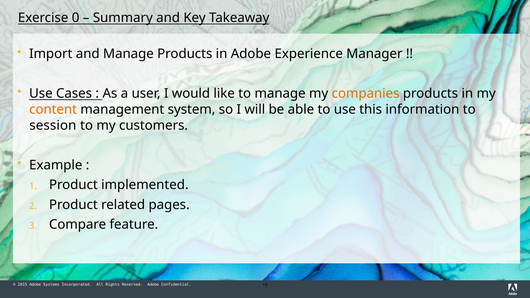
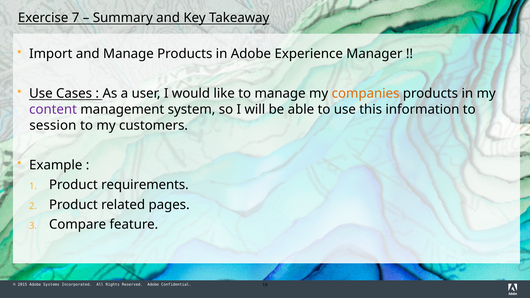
0: 0 -> 7 (76, 18)
content colour: orange -> purple (53, 110)
implemented: implemented -> requirements (145, 185)
